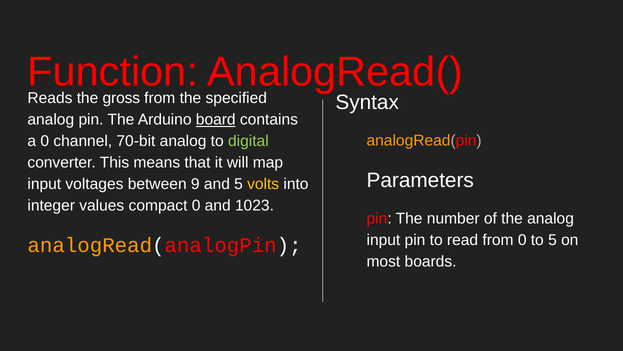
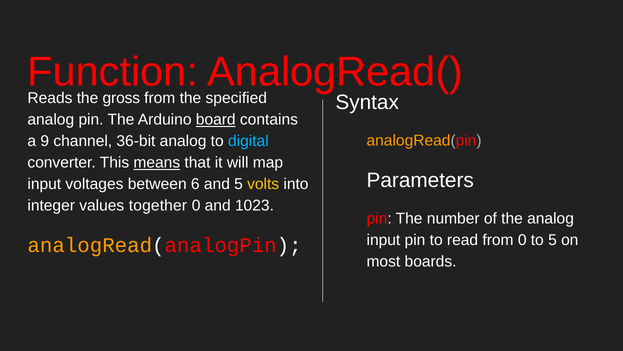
a 0: 0 -> 9 (45, 141)
70-bit: 70-bit -> 36-bit (136, 141)
digital colour: light green -> light blue (248, 141)
means underline: none -> present (157, 162)
9: 9 -> 6 (195, 184)
compact: compact -> together (158, 205)
